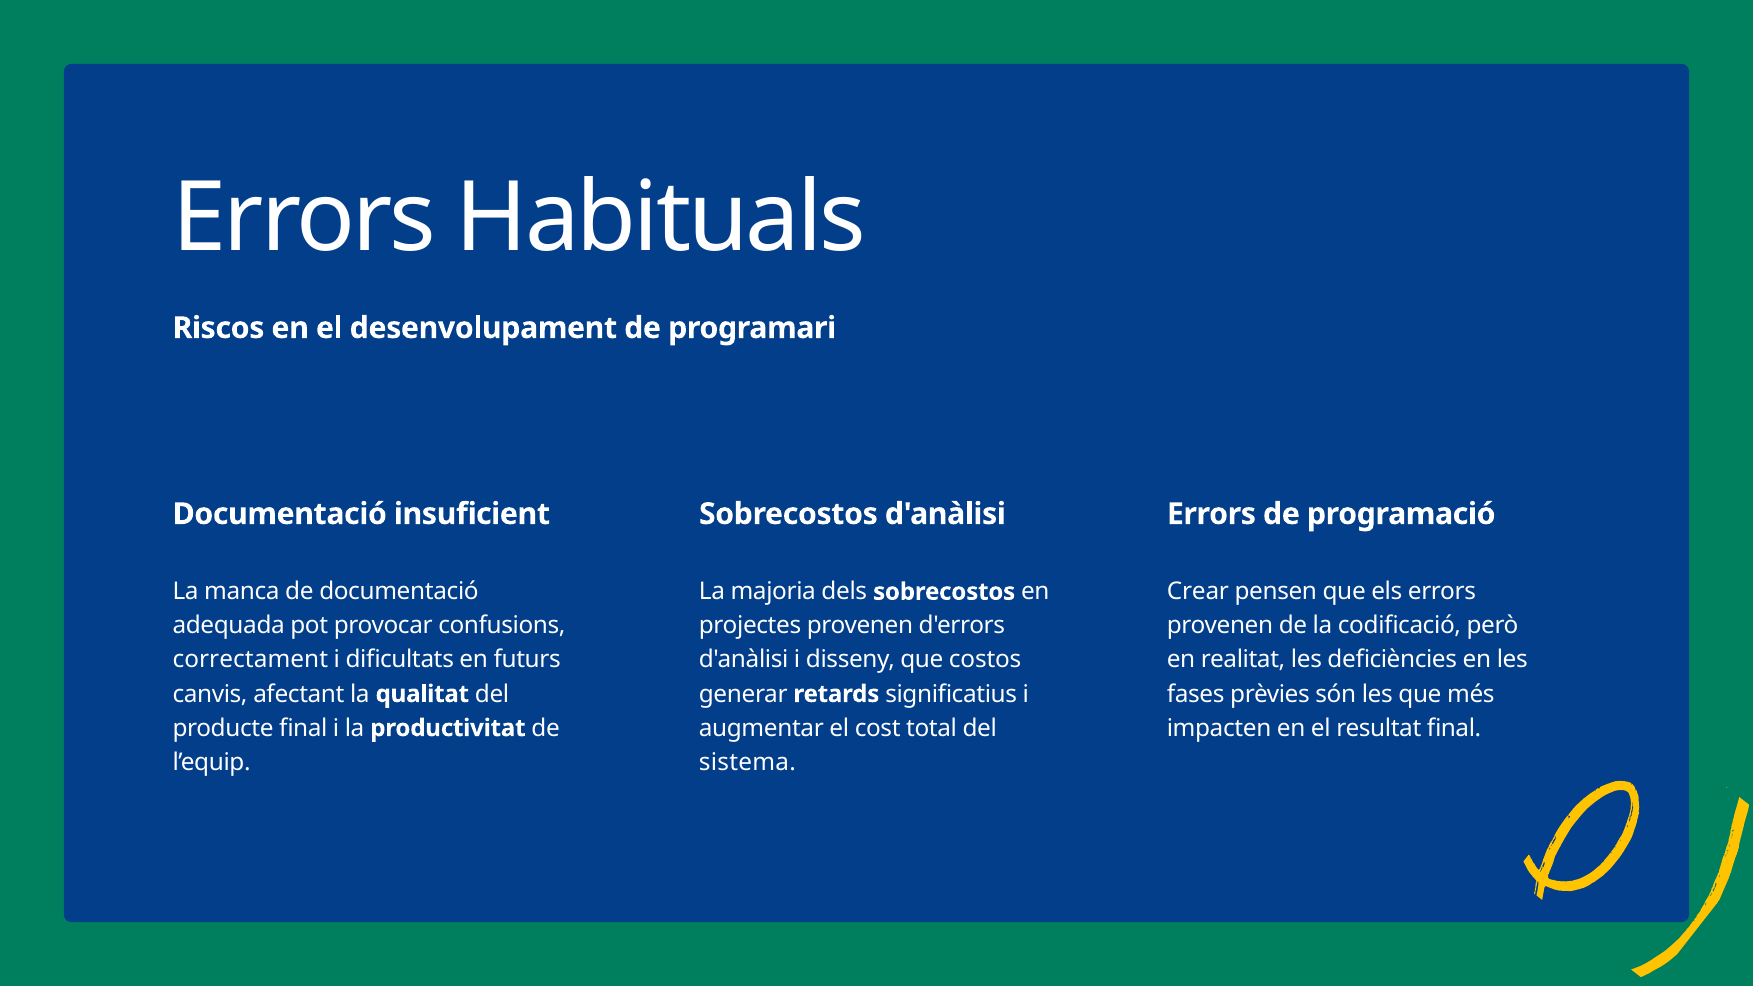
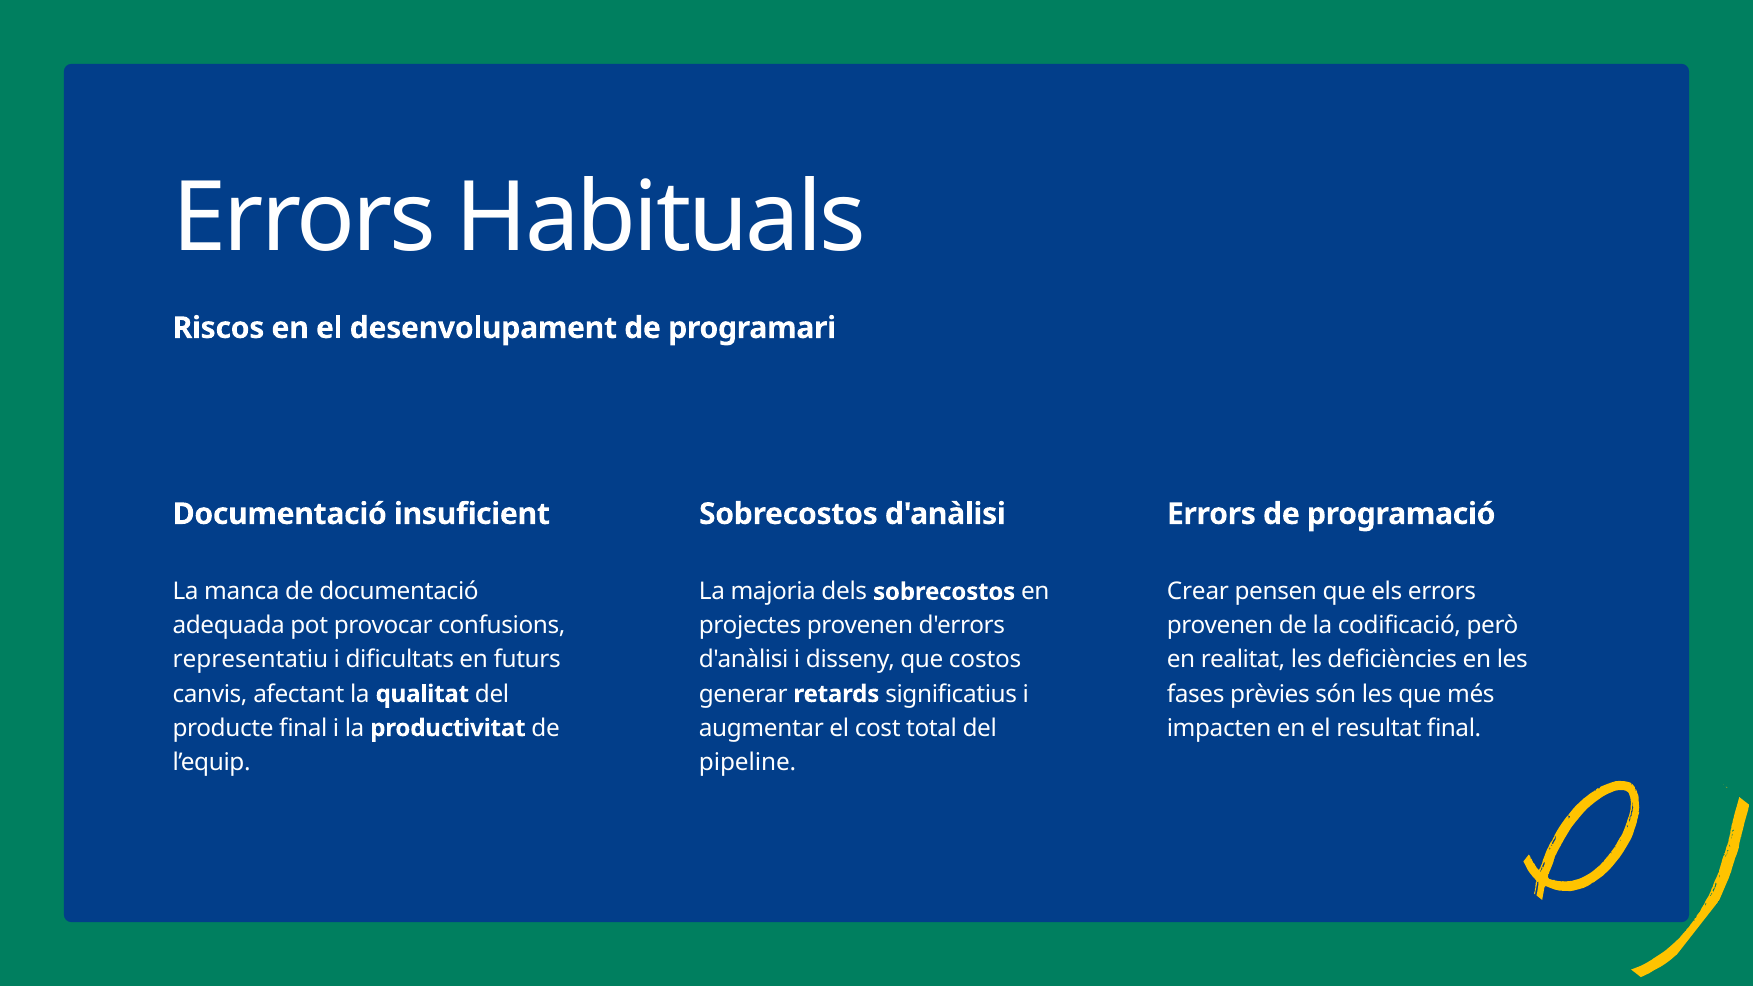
correctament: correctament -> representatiu (250, 660)
sistema: sistema -> pipeline (748, 762)
